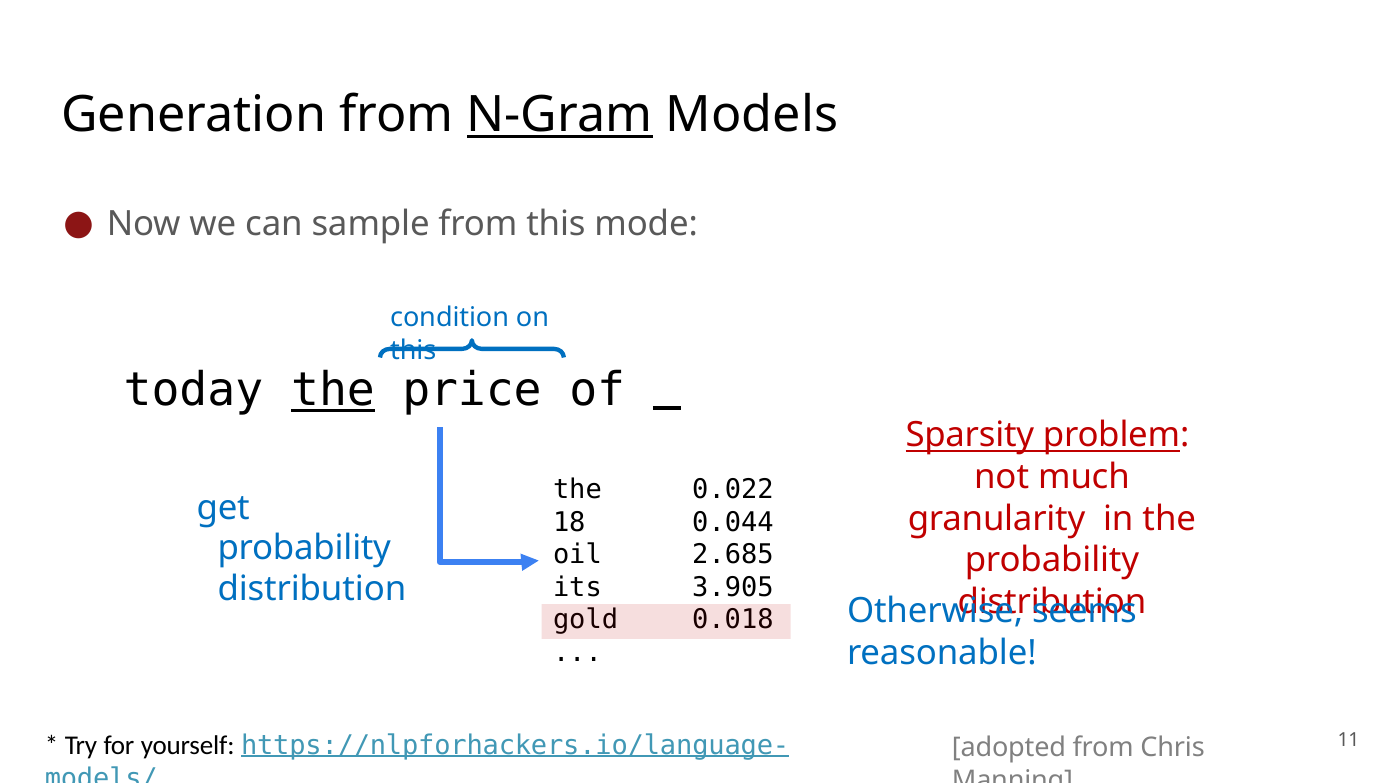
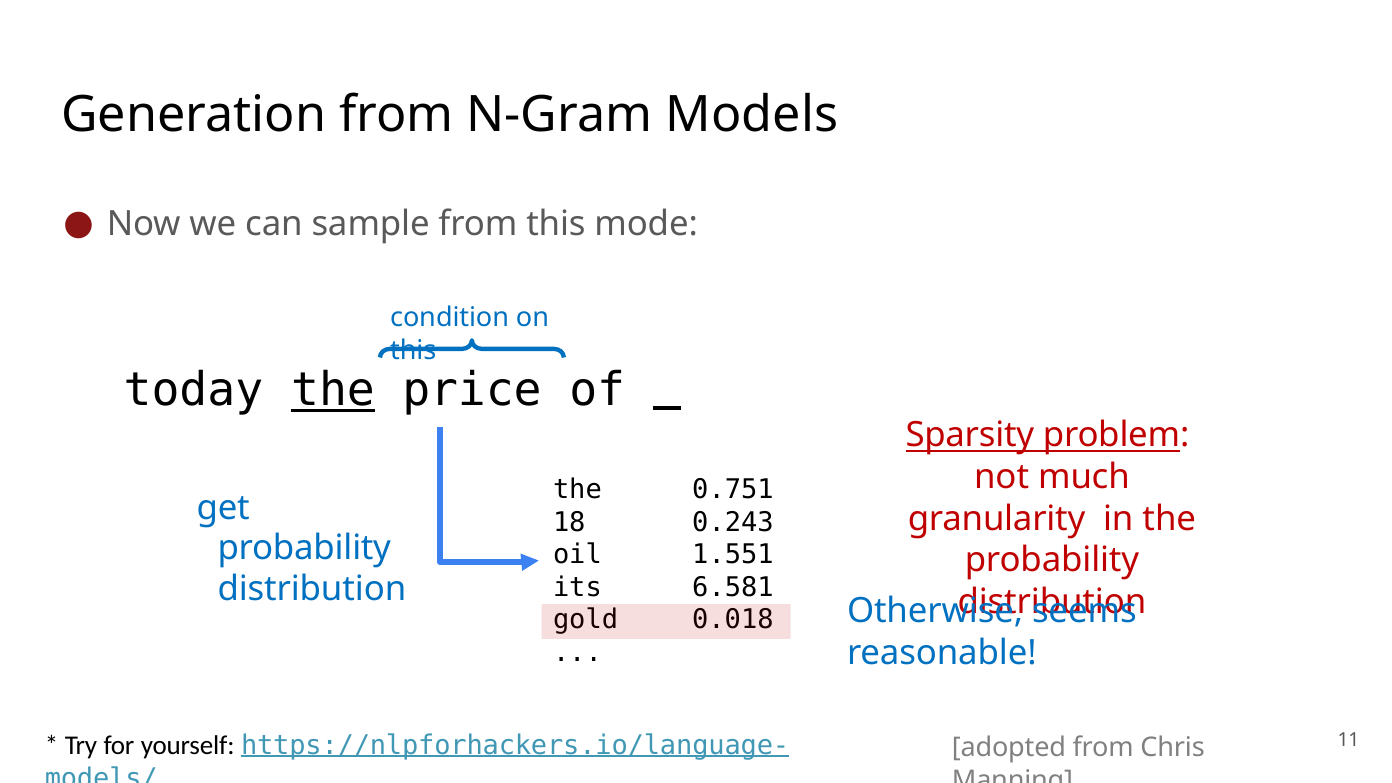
N-Gram underline: present -> none (560, 115)
0.022: 0.022 -> 0.751 (733, 490)
0.044: 0.044 -> 0.243 (733, 522)
2.685: 2.685 -> 1.551 (733, 555)
3.905: 3.905 -> 6.581 (733, 587)
